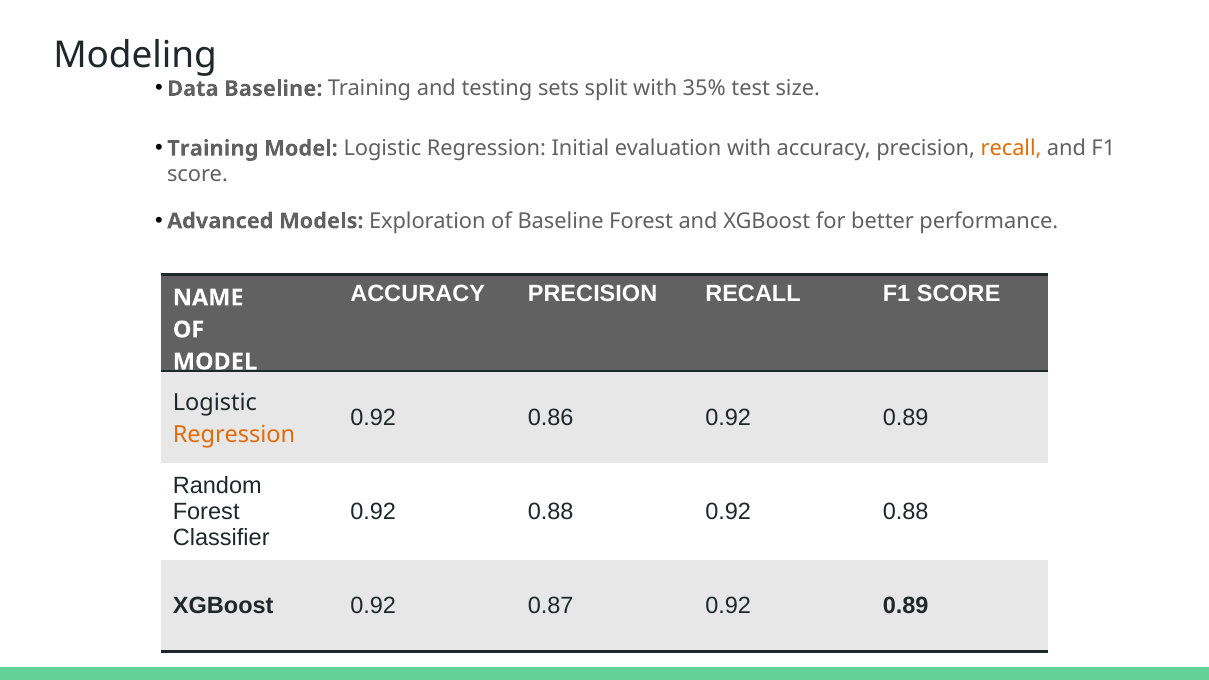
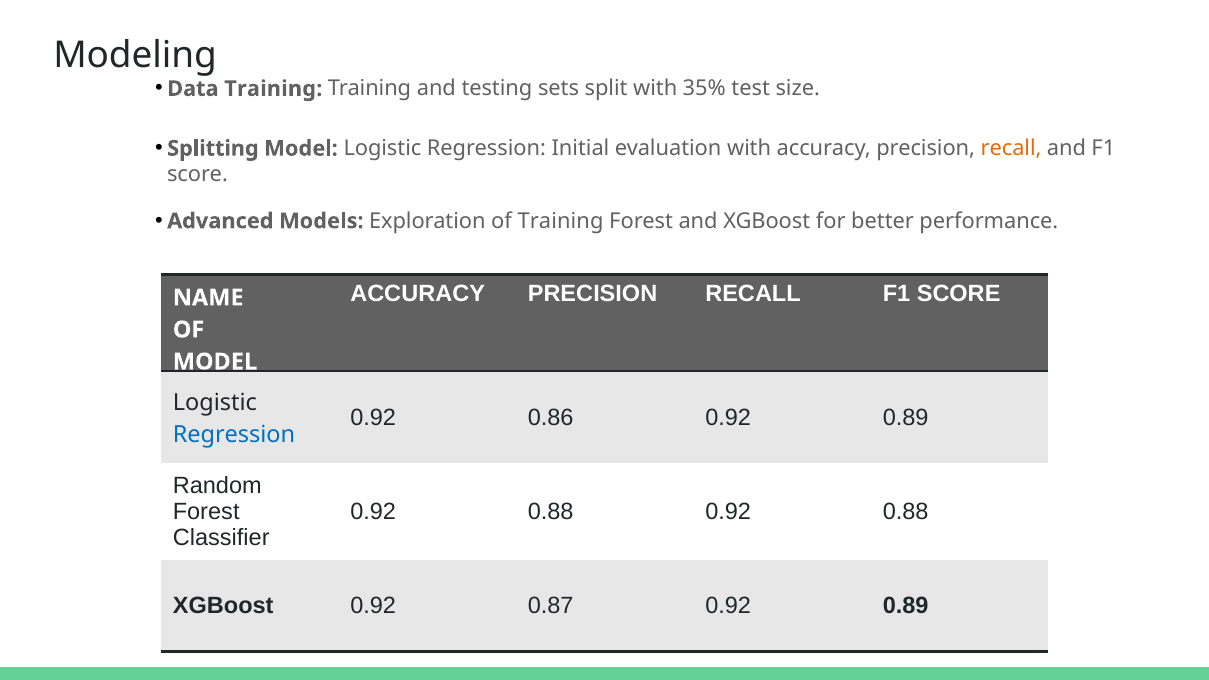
Data Baseline: Baseline -> Training (273, 89)
Training: Training -> Splitting (213, 148)
of Baseline: Baseline -> Training (561, 221)
Regression colour: orange -> blue (234, 434)
